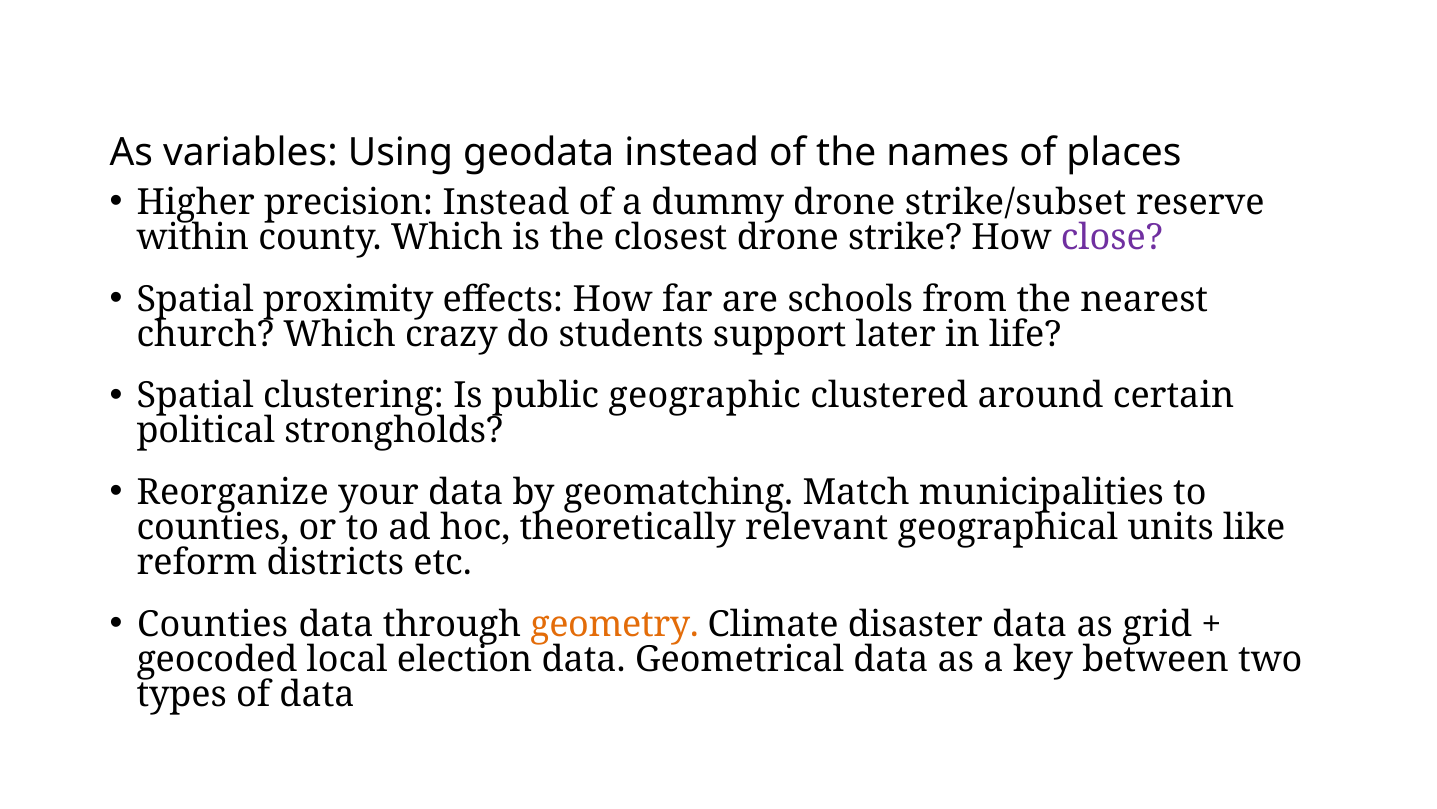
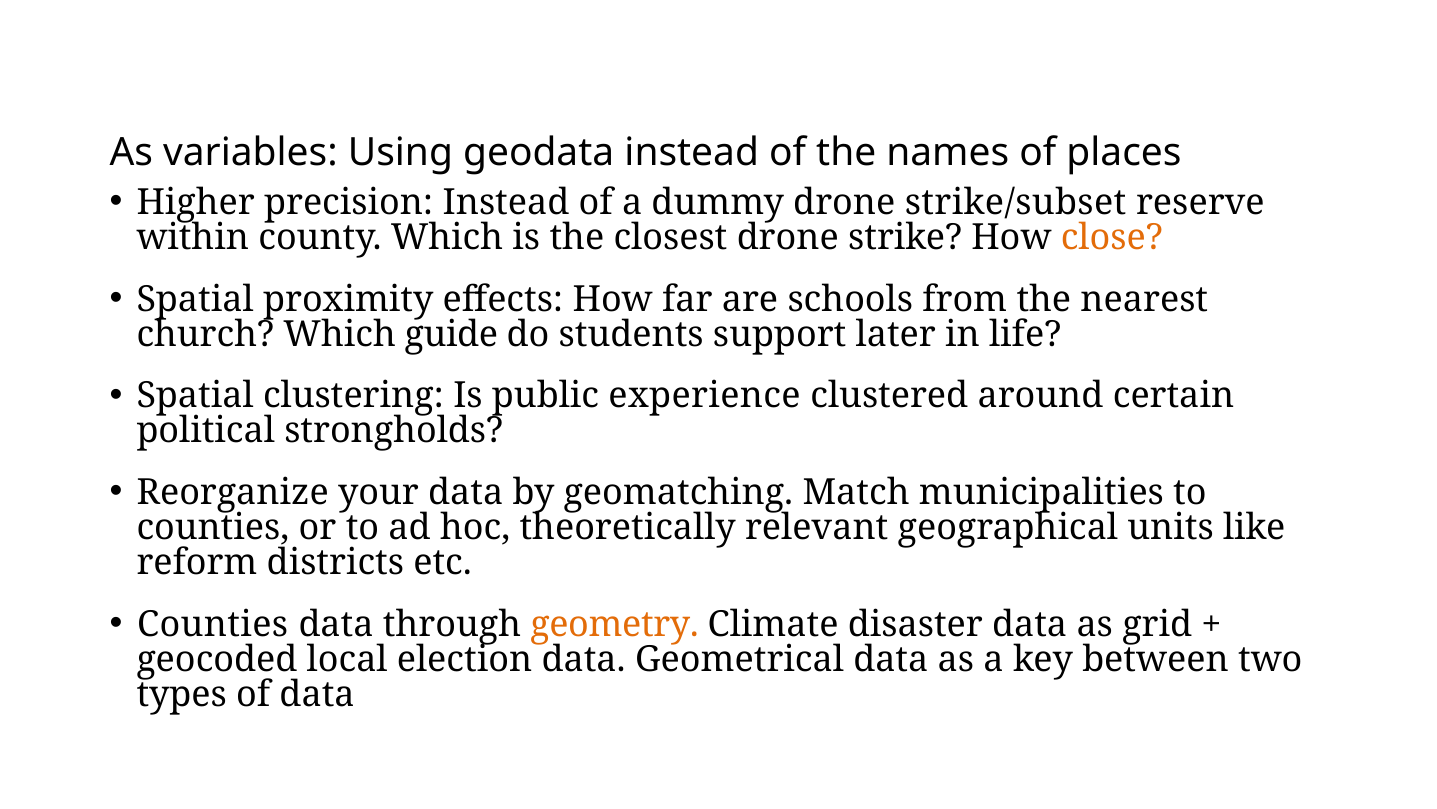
close colour: purple -> orange (1112, 237)
crazy: crazy -> guide (451, 334)
geographic: geographic -> experience (705, 396)
